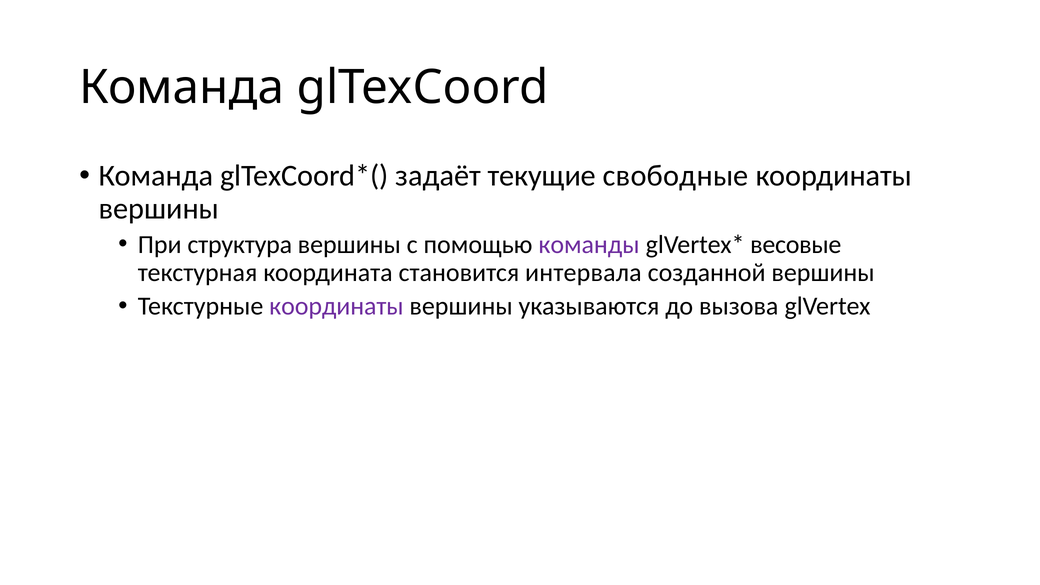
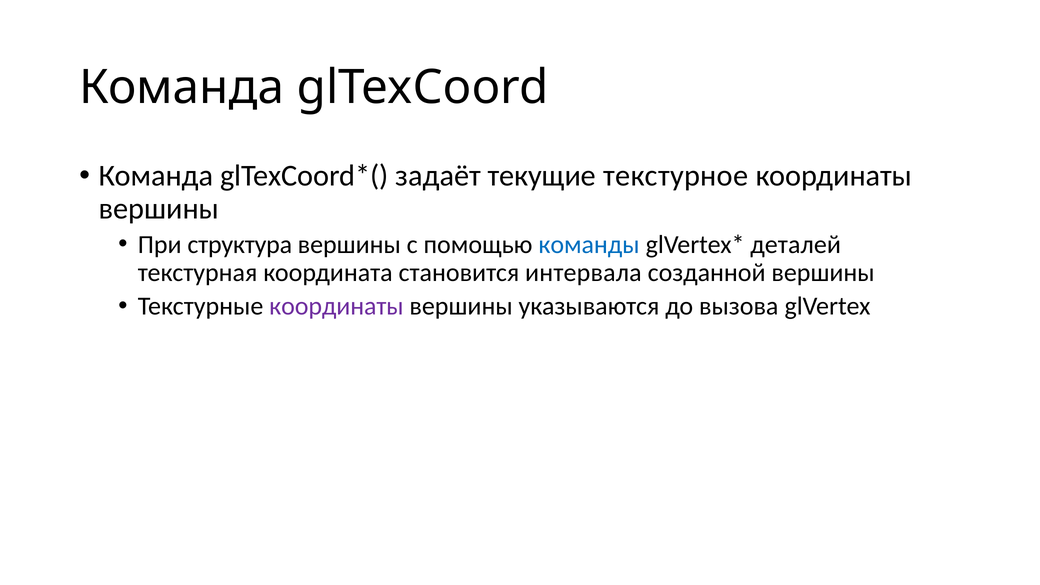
свободные: свободные -> текстурное (676, 176)
команды colour: purple -> blue (589, 244)
весовые: весовые -> деталей (796, 244)
